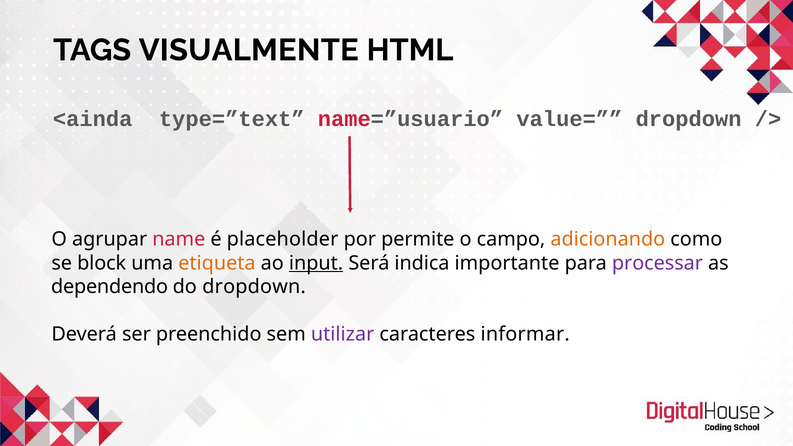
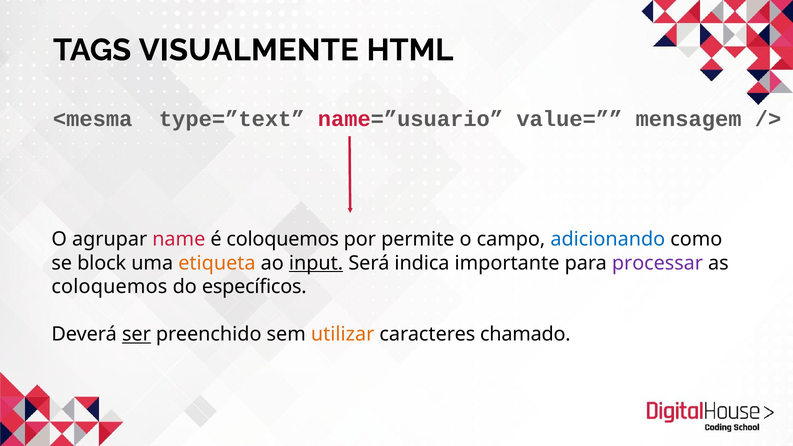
<ainda: <ainda -> <mesma (93, 119)
value= dropdown: dropdown -> mensagem (689, 119)
é placeholder: placeholder -> coloquemos (283, 239)
adicionando colour: orange -> blue (608, 239)
dependendo: dependendo -> coloquemos (109, 287)
do dropdown: dropdown -> específicos (254, 287)
ser underline: none -> present (136, 334)
utilizar colour: purple -> orange (343, 334)
informar: informar -> chamado (525, 334)
